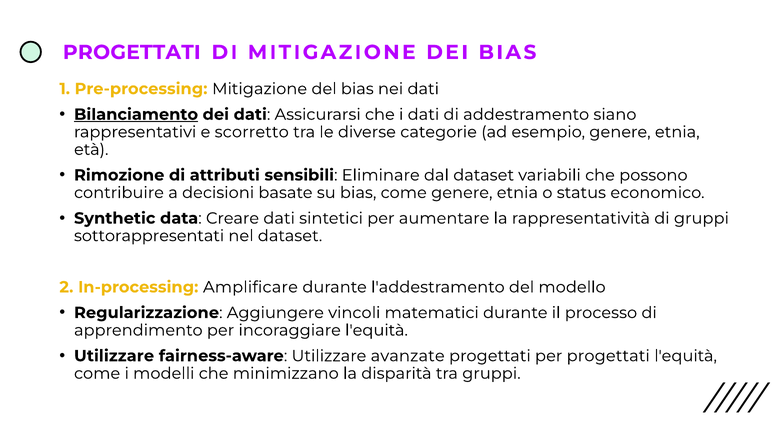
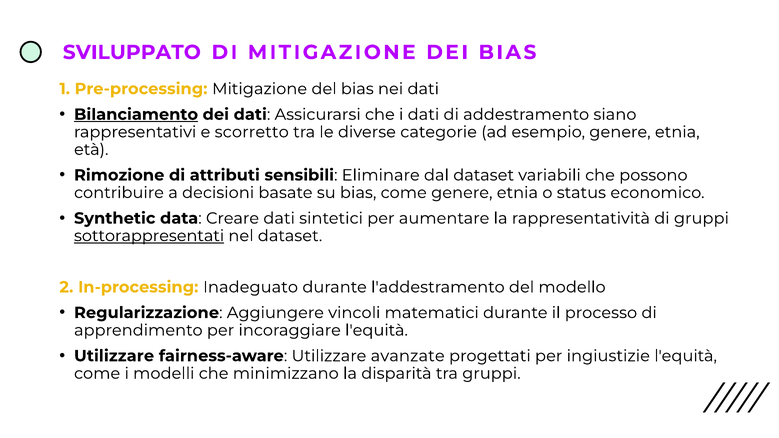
PROGETTATI: PROGETTATI -> SVILUPPATO (132, 52)
sottorappresentati underline: none -> present (149, 236)
Amplificare: Amplificare -> Inadeguato (251, 287)
per progettati: progettati -> ingiustizie (608, 356)
